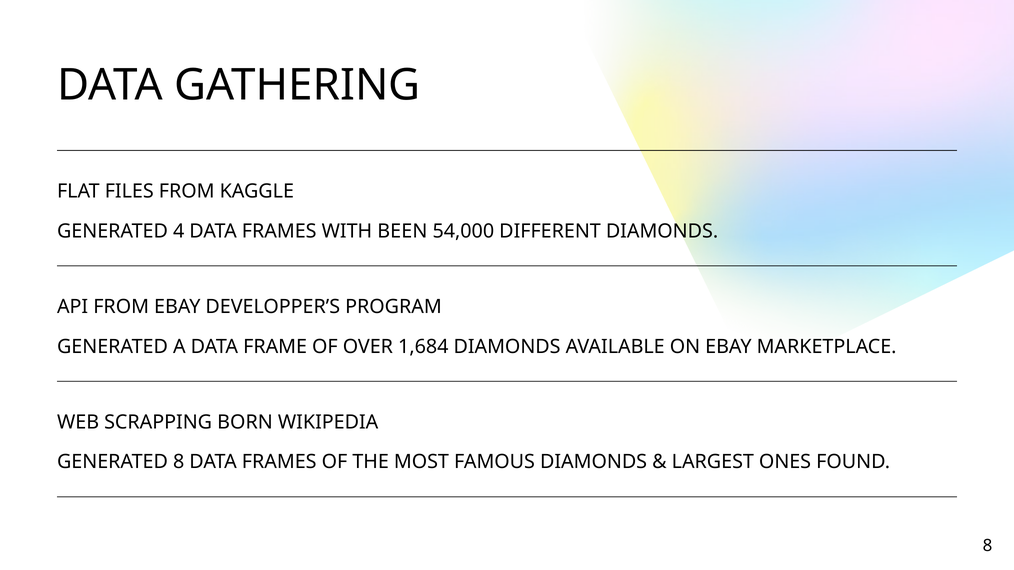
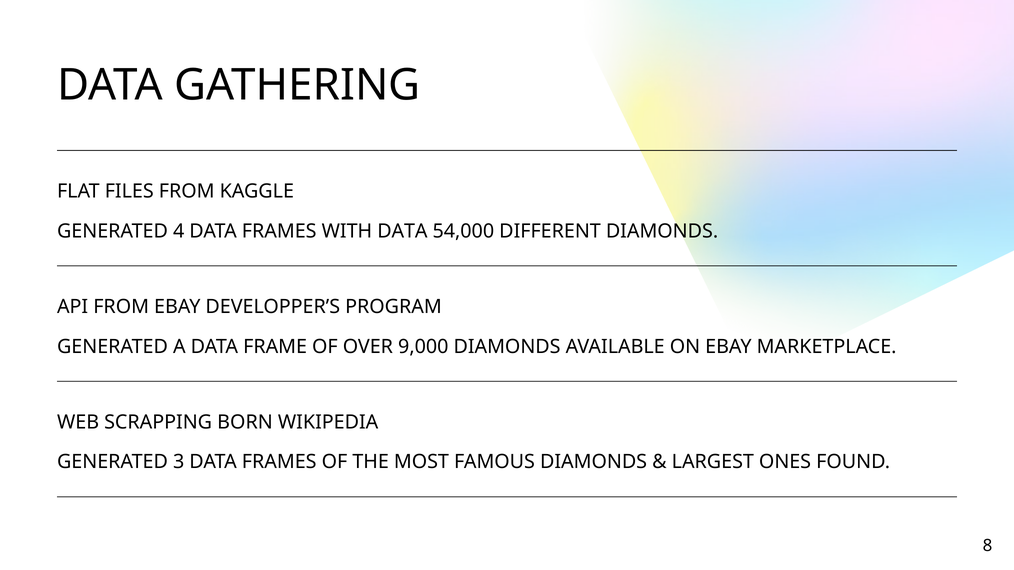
WITH BEEN: BEEN -> DATA (402, 231)
1,684: 1,684 -> 9,000 (423, 347)
GENERATED 8: 8 -> 3 (179, 462)
